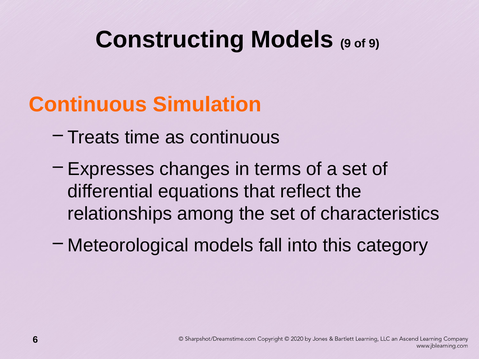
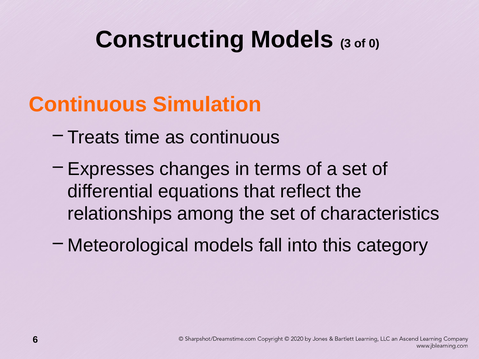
Models 9: 9 -> 3 (346, 44)
of 9: 9 -> 0 (374, 44)
